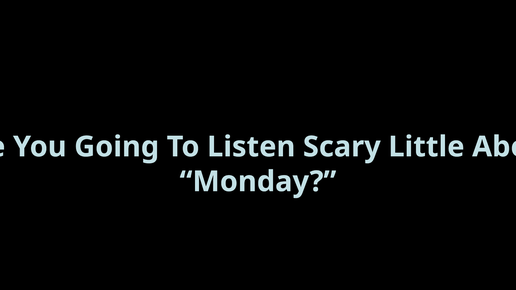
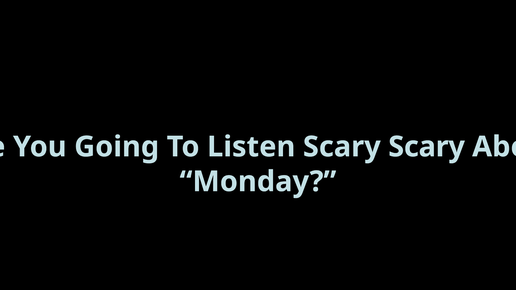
Scary Little: Little -> Scary (427, 147)
